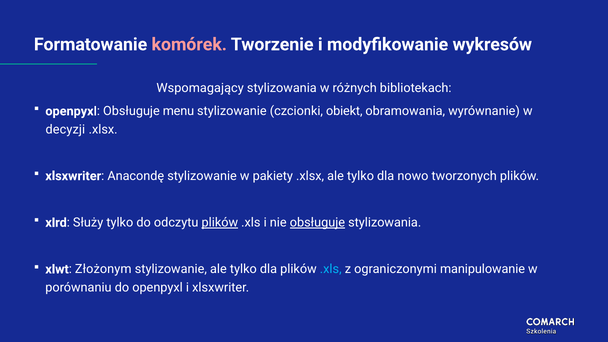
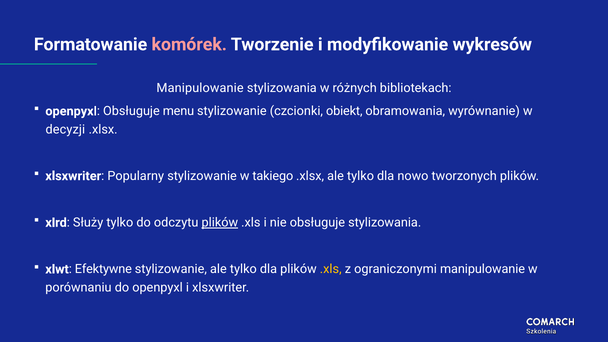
Wspomagający: Wspomagający -> Manipulowanie (200, 88)
Anacondę: Anacondę -> Popularny (136, 176)
pakiety: pakiety -> takiego (273, 176)
obsługuje underline: present -> none (317, 223)
Złożonym: Złożonym -> Efektywne (103, 269)
.xls colour: light blue -> yellow (331, 269)
